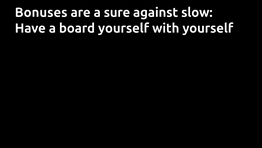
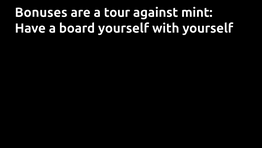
sure: sure -> tour (117, 12)
slow: slow -> mint (197, 12)
